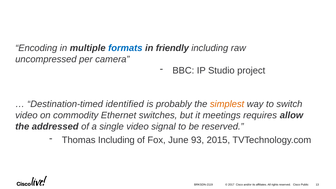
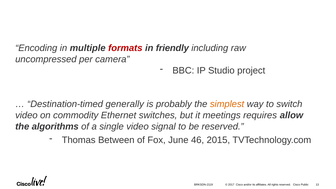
formats colour: blue -> red (125, 48)
identified: identified -> generally (125, 104)
addressed: addressed -> algorithms (55, 127)
Thomas Including: Including -> Between (116, 140)
93: 93 -> 46 (198, 140)
